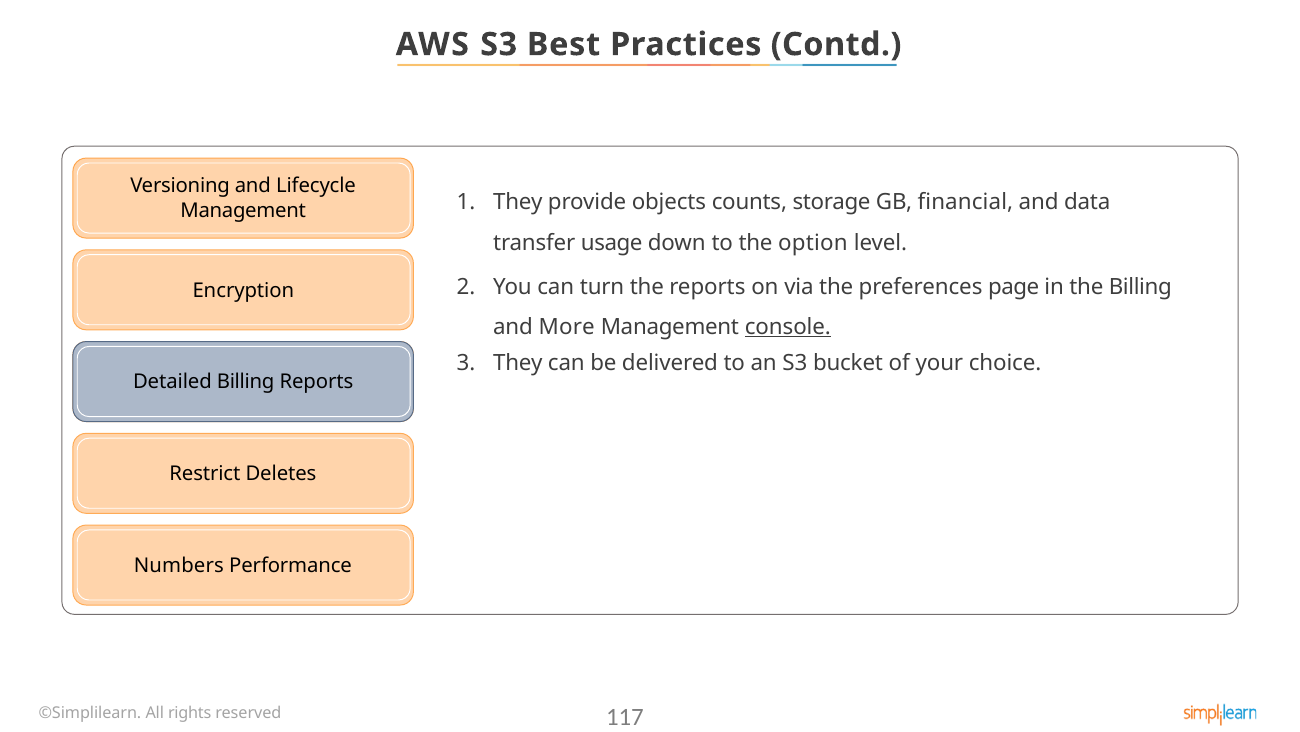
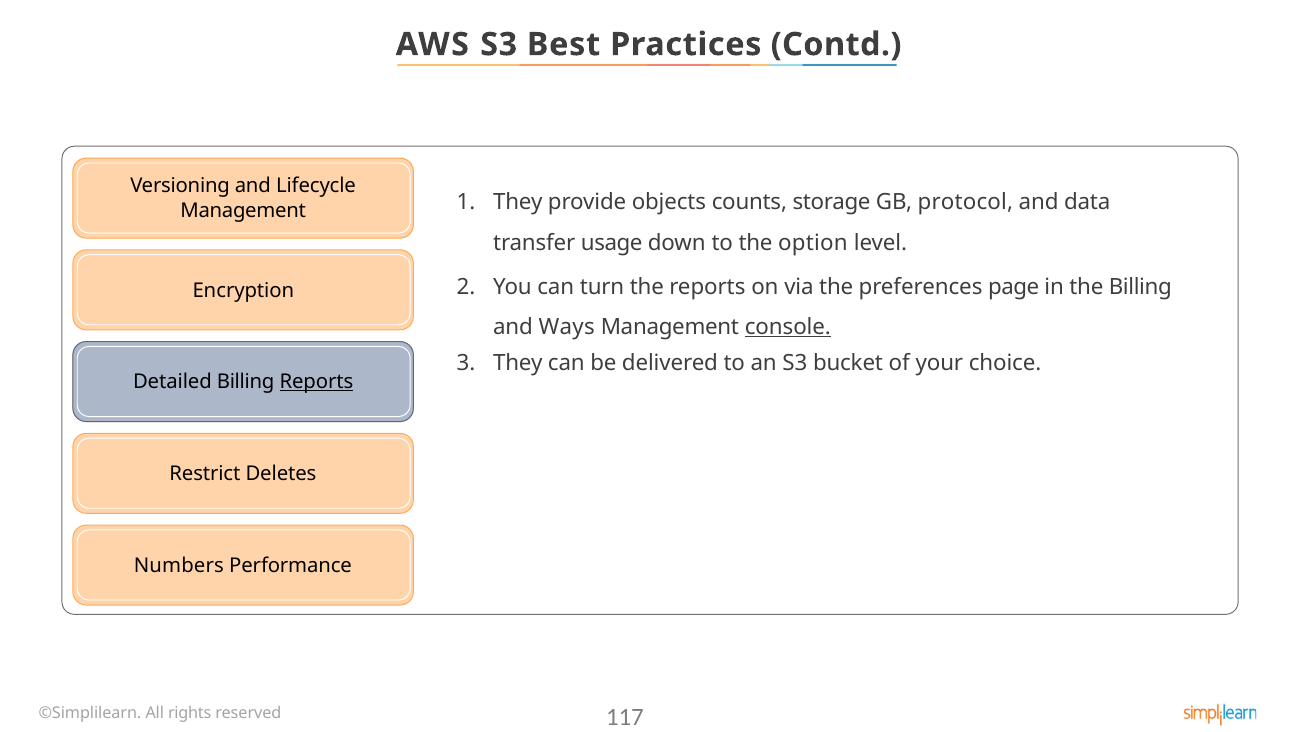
financial: financial -> protocol (965, 202)
More: More -> Ways (567, 327)
Reports underline: none -> present (316, 382)
